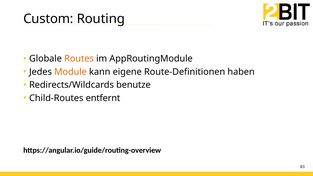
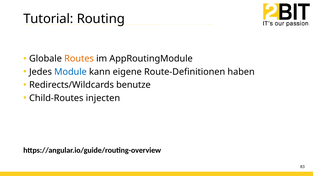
Custom: Custom -> Tutorial (48, 19)
Module colour: orange -> blue (70, 72)
entfernt: entfernt -> injecten (103, 98)
